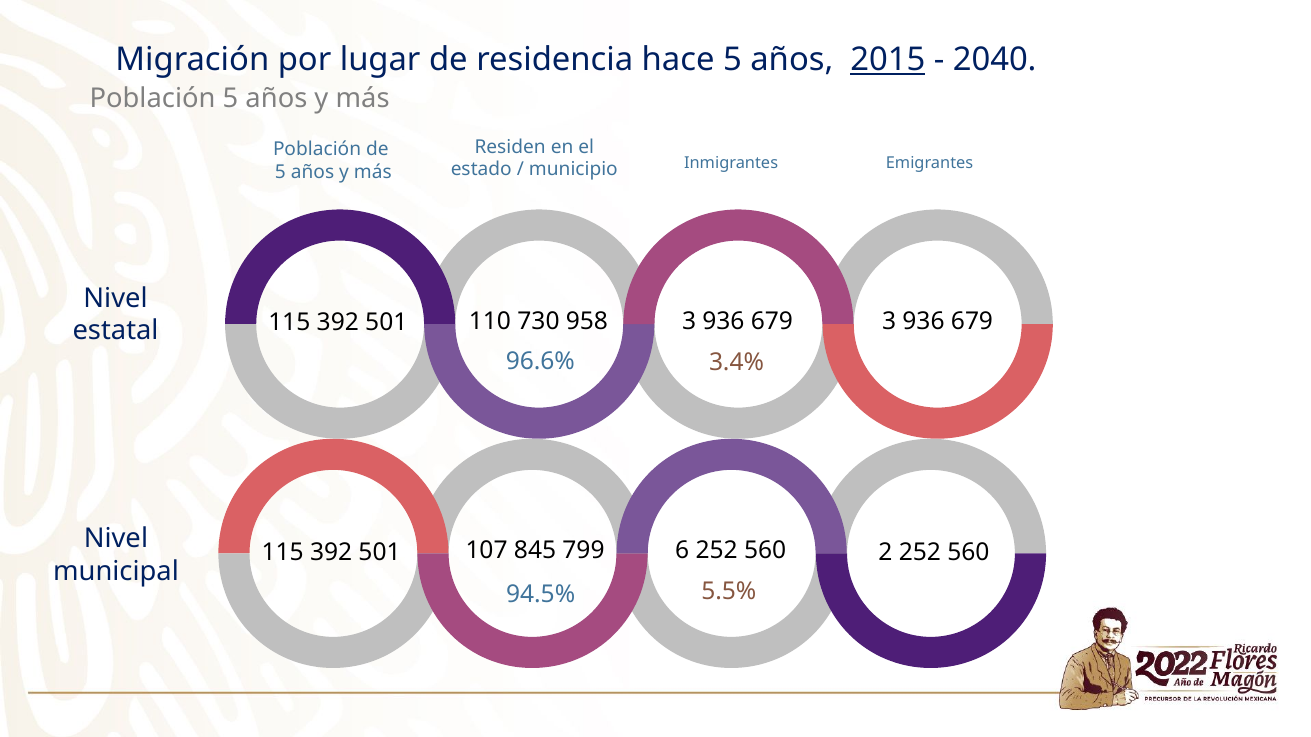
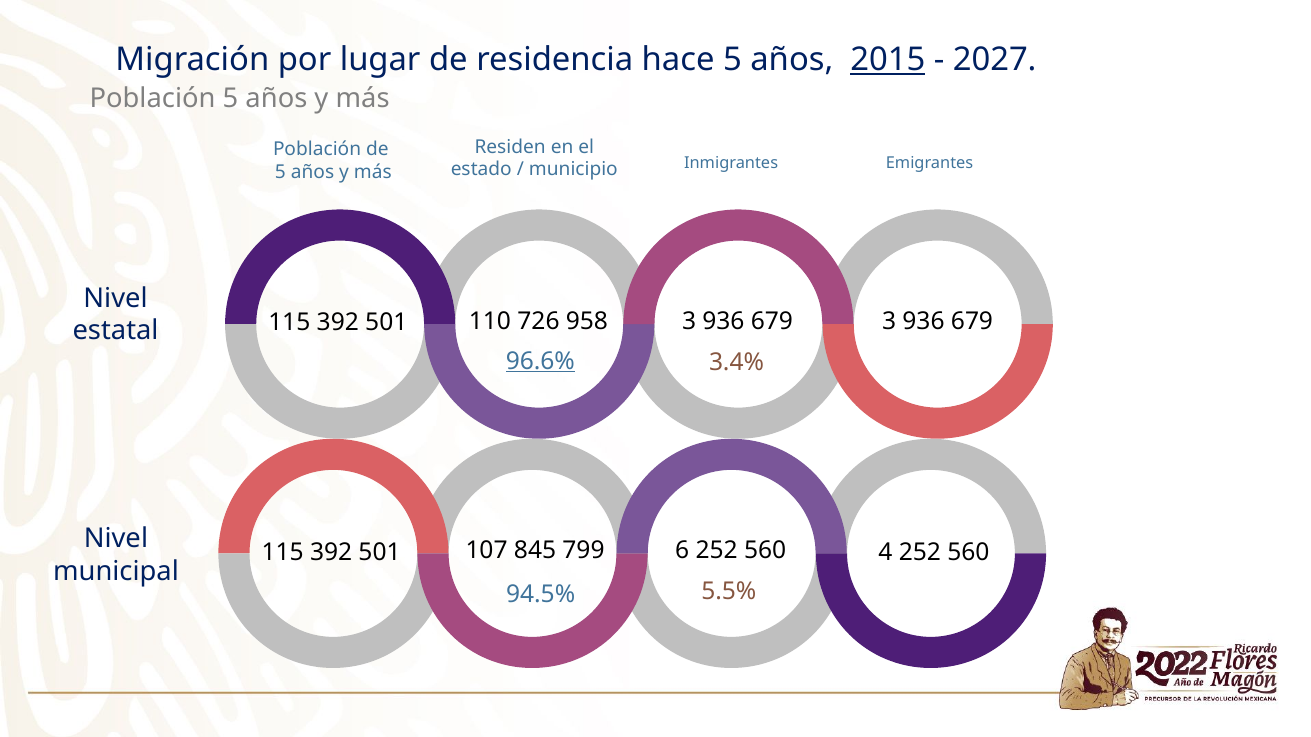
2040: 2040 -> 2027 (995, 60)
730: 730 -> 726 (538, 321)
96.6% underline: none -> present (540, 361)
2: 2 -> 4 (885, 552)
